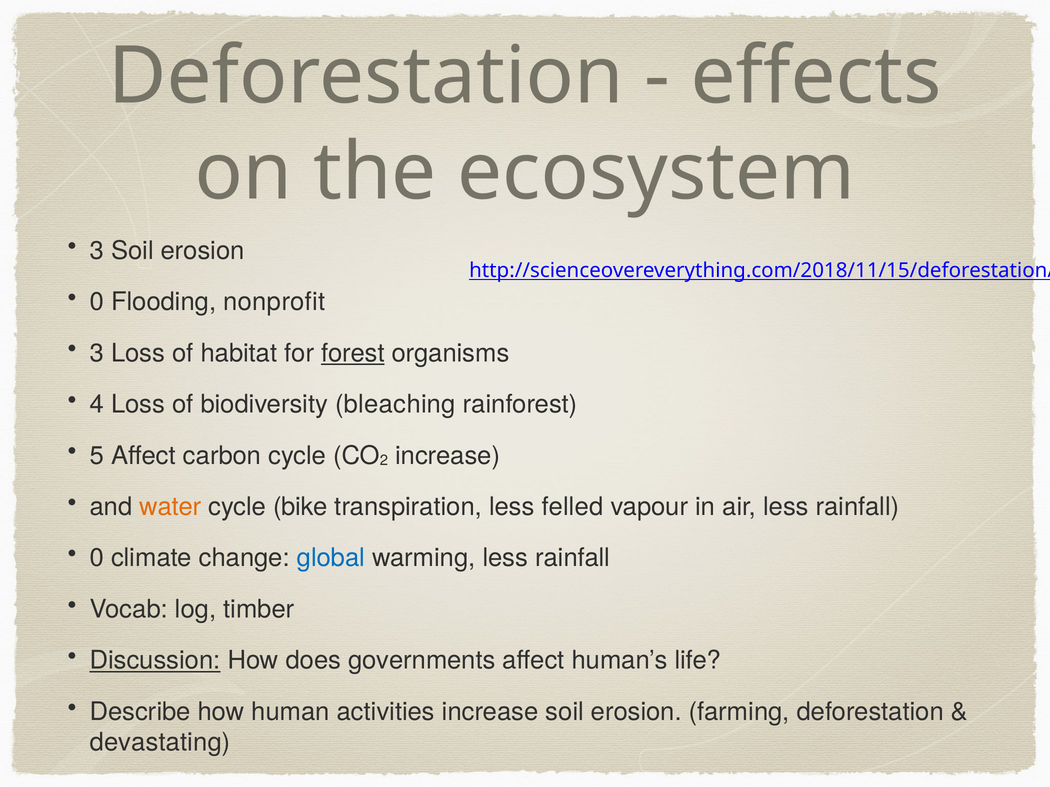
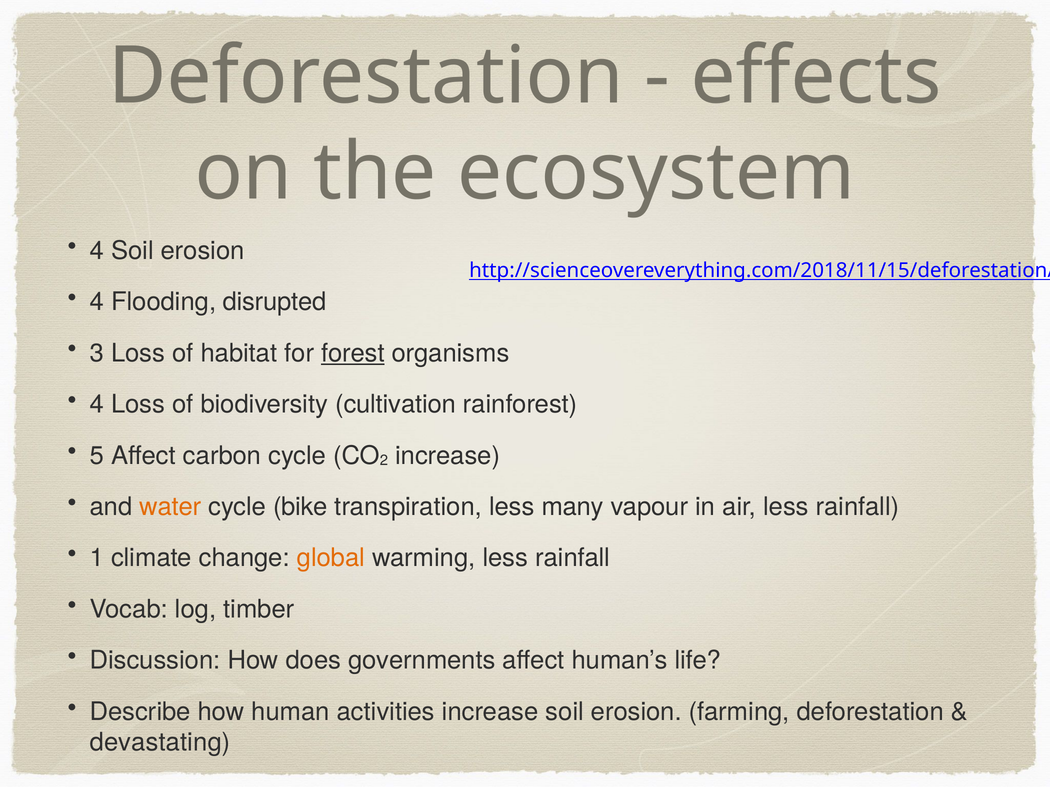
3: 3 -> 4 (97, 251)
0: 0 -> 4 (97, 302)
nonprofit: nonprofit -> disrupted (275, 302)
bleaching: bleaching -> cultivation (396, 405)
felled: felled -> many (573, 507)
0: 0 -> 1 (97, 558)
global colour: blue -> orange (331, 558)
Discussion underline: present -> none (155, 661)
